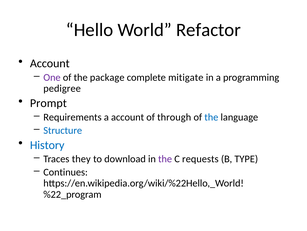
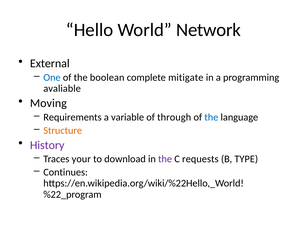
Refactor: Refactor -> Network (209, 30)
Account: Account -> External (50, 63)
One colour: purple -> blue (52, 77)
package: package -> boolean (107, 77)
pedigree: pedigree -> avaliable (62, 88)
Prompt: Prompt -> Moving (48, 103)
a account: account -> variable (128, 117)
Structure colour: blue -> orange (63, 130)
History colour: blue -> purple (47, 145)
they: they -> your (81, 159)
